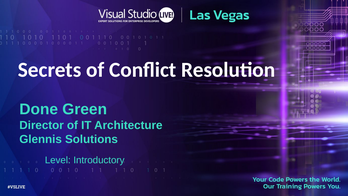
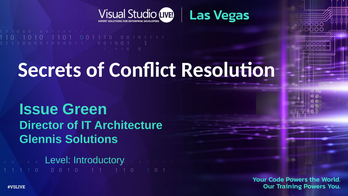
Done: Done -> Issue (39, 109)
